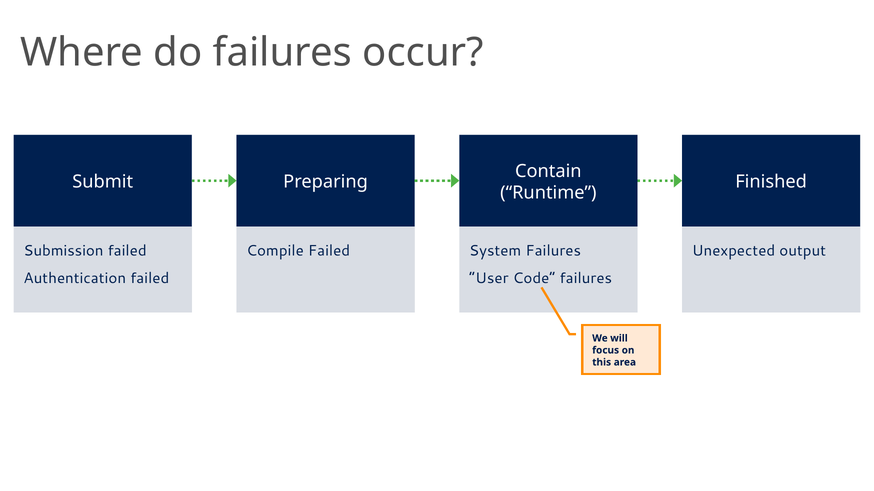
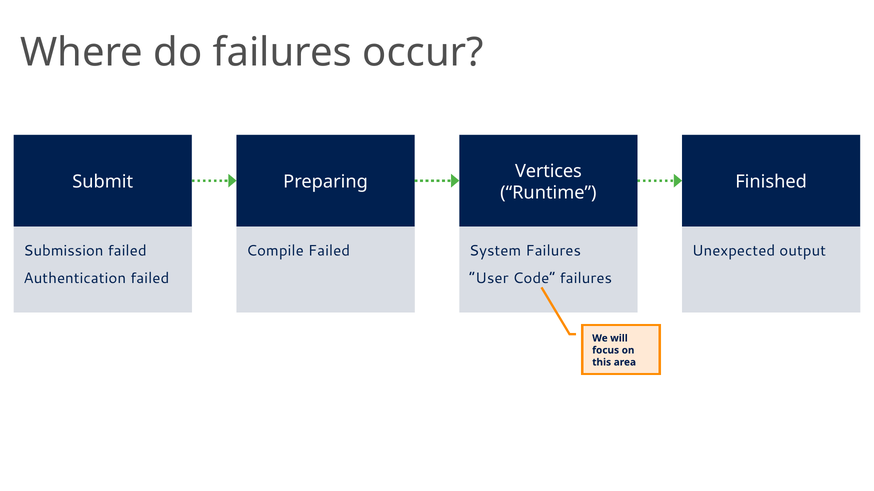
Contain: Contain -> Vertices (548, 171)
